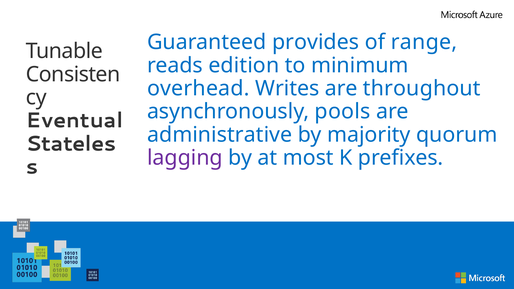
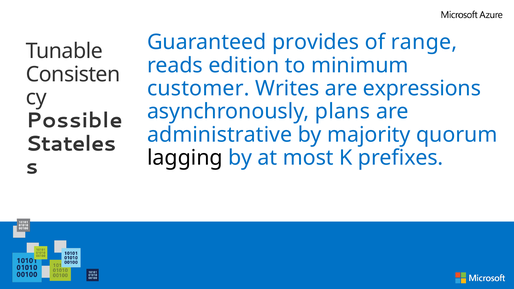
overhead: overhead -> customer (198, 88)
throughout: throughout -> expressions (422, 88)
pools: pools -> plans (342, 112)
Eventual: Eventual -> Possible (74, 121)
lagging colour: purple -> black (185, 158)
